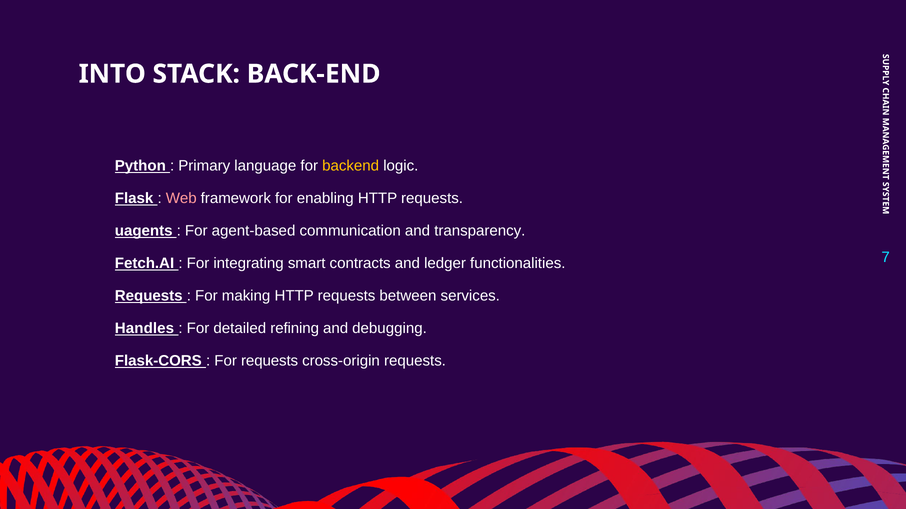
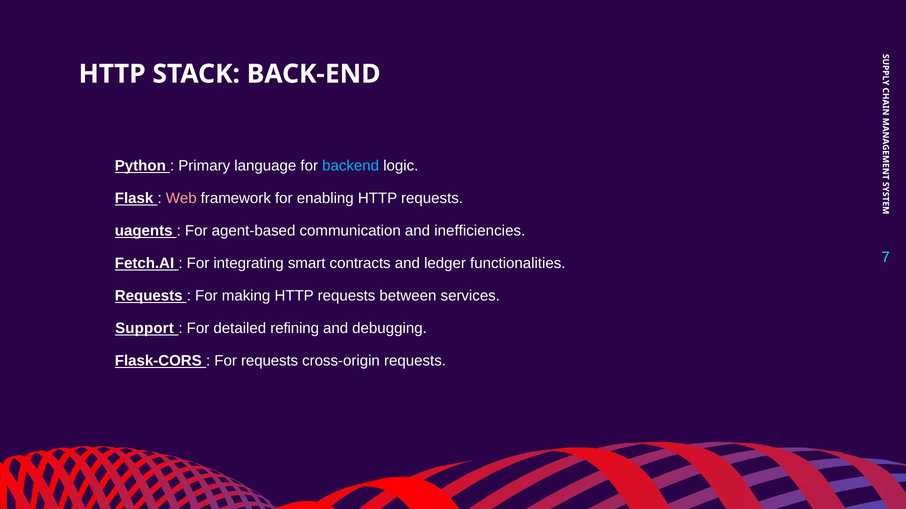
INTO: INTO -> HTTP (112, 74)
backend colour: yellow -> light blue (351, 166)
transparency: transparency -> inefficiencies (480, 231)
Handles: Handles -> Support (144, 329)
